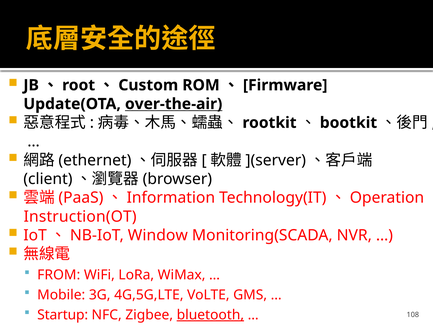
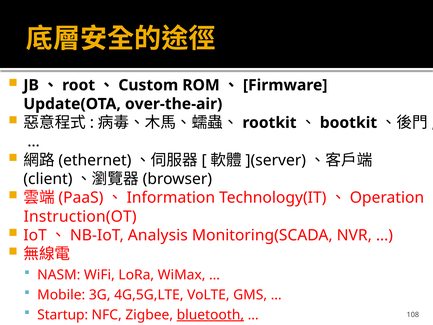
over-the-air underline: present -> none (174, 104)
Window: Window -> Analysis (158, 235)
FROM: FROM -> NASM (59, 275)
